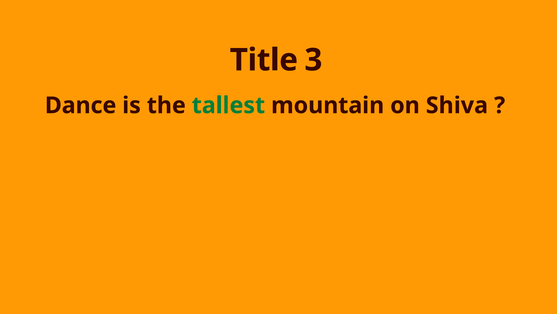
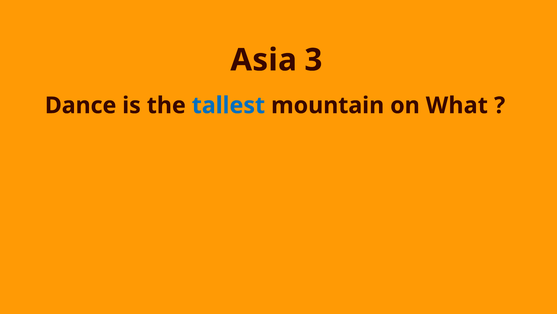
Title: Title -> Asia (264, 60)
tallest colour: green -> blue (228, 105)
Shiva: Shiva -> What (457, 105)
